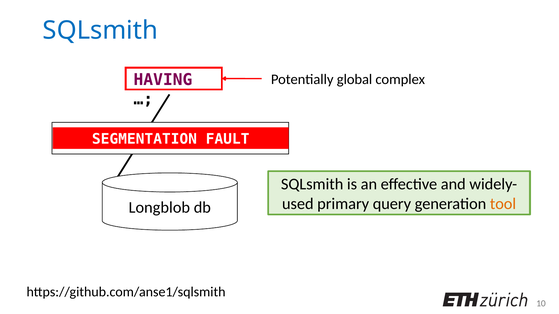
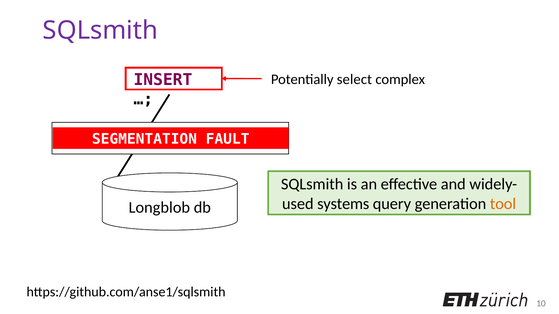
SQLsmith colour: blue -> purple (100, 30)
HAVING: HAVING -> INSERT (163, 80)
global: global -> select (354, 80)
primary: primary -> systems (343, 204)
